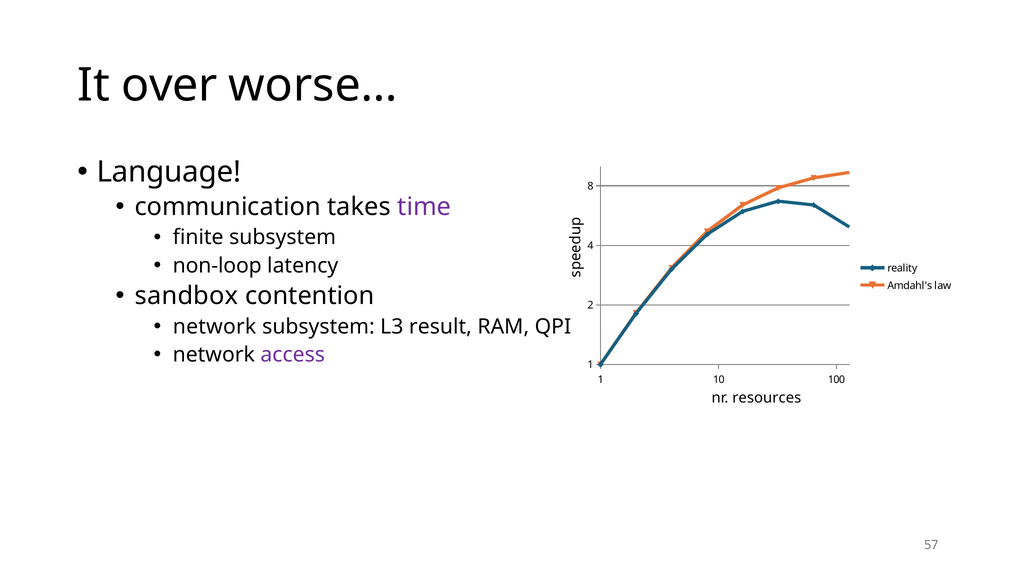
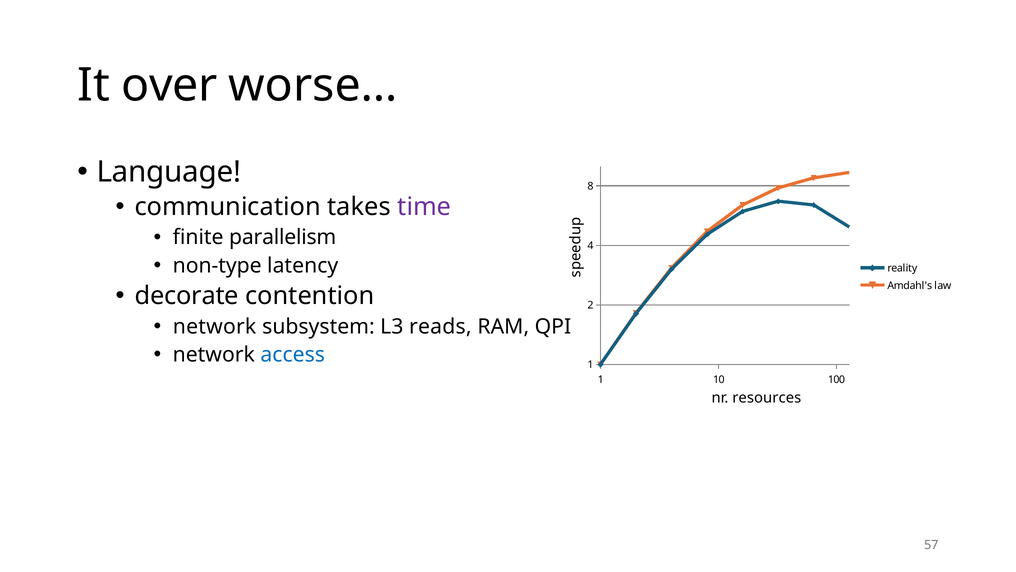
finite subsystem: subsystem -> parallelism (283, 237)
non-loop: non-loop -> non-type (217, 265)
sandbox: sandbox -> decorate (187, 296)
result: result -> reads (440, 326)
access colour: purple -> blue (293, 354)
